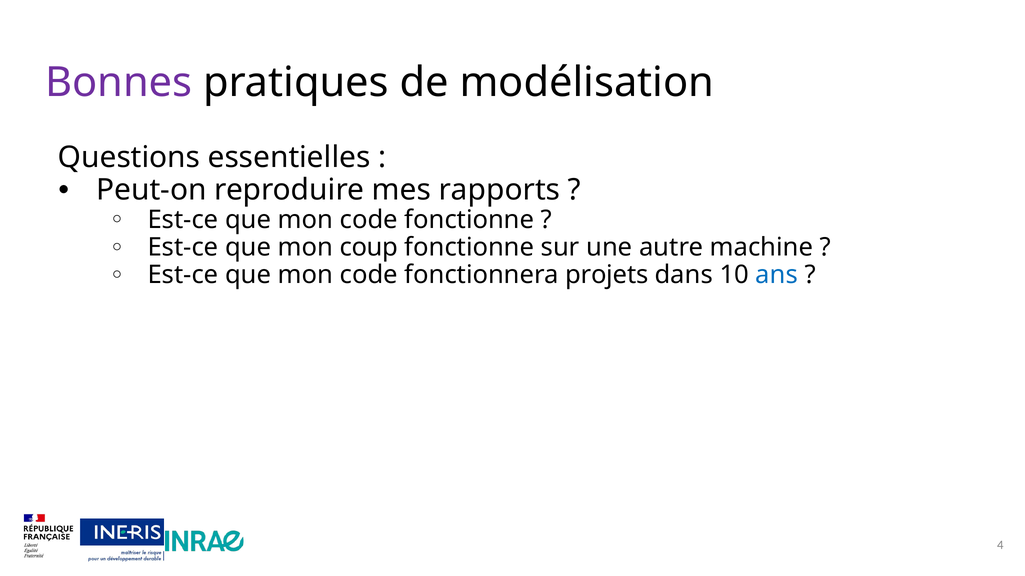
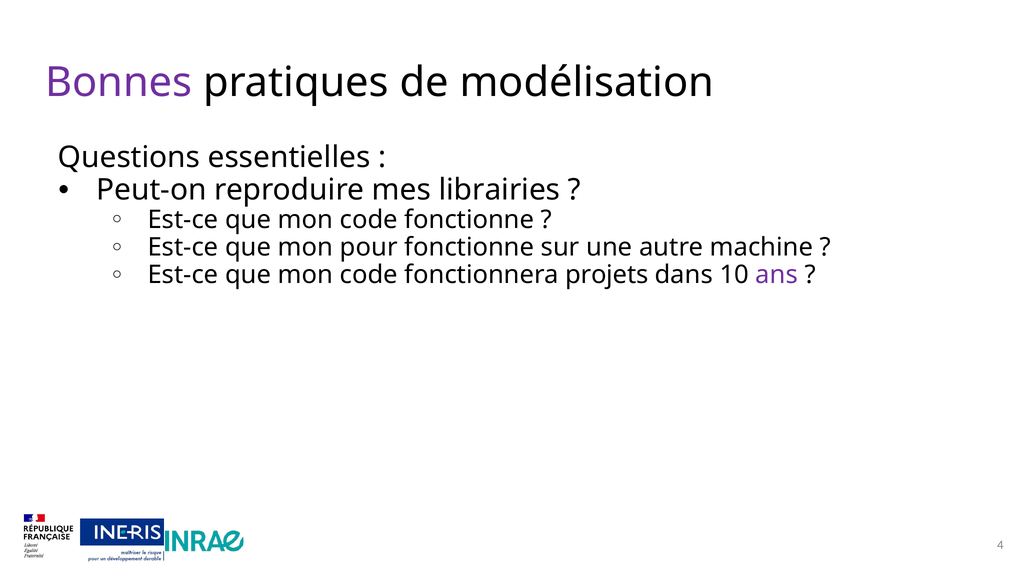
rapports: rapports -> librairies (499, 190)
coup: coup -> pour (369, 248)
ans colour: blue -> purple (777, 275)
